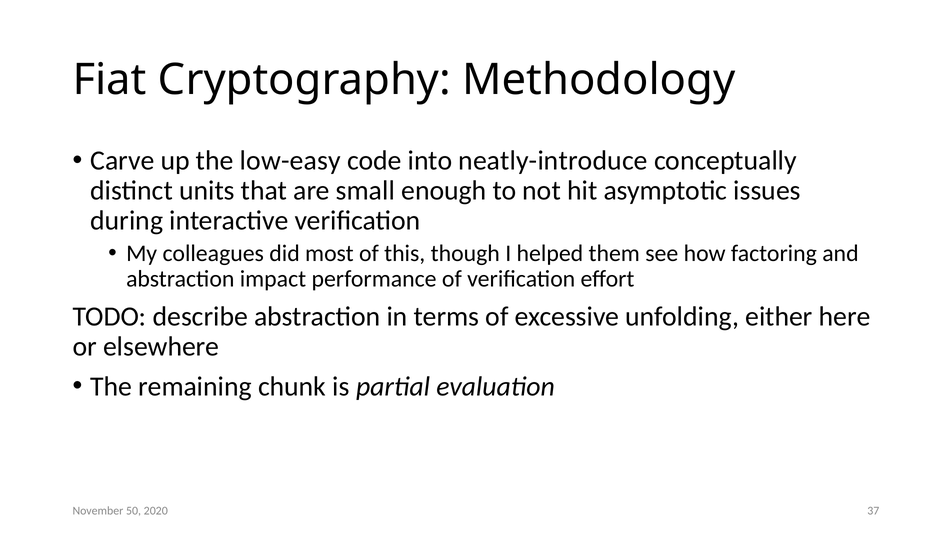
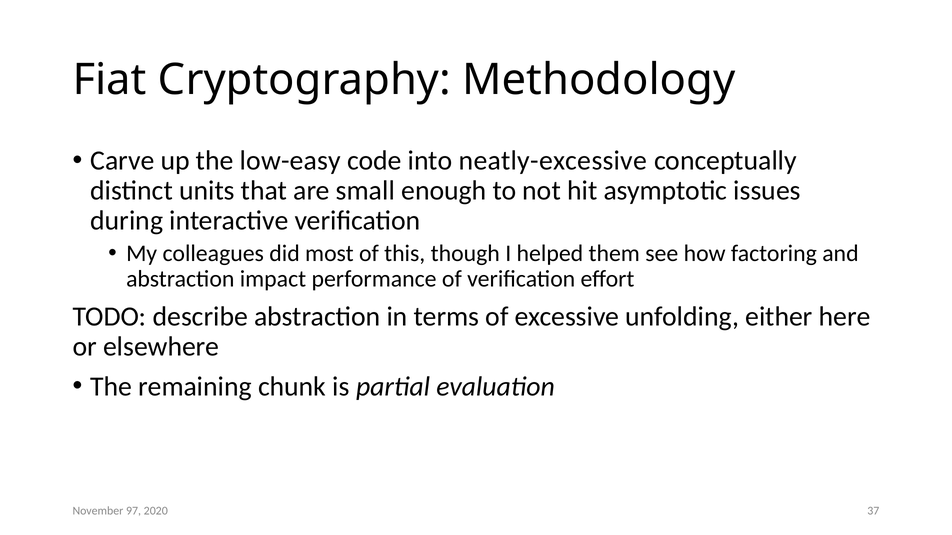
neatly-introduce: neatly-introduce -> neatly-excessive (553, 161)
50: 50 -> 97 (134, 511)
